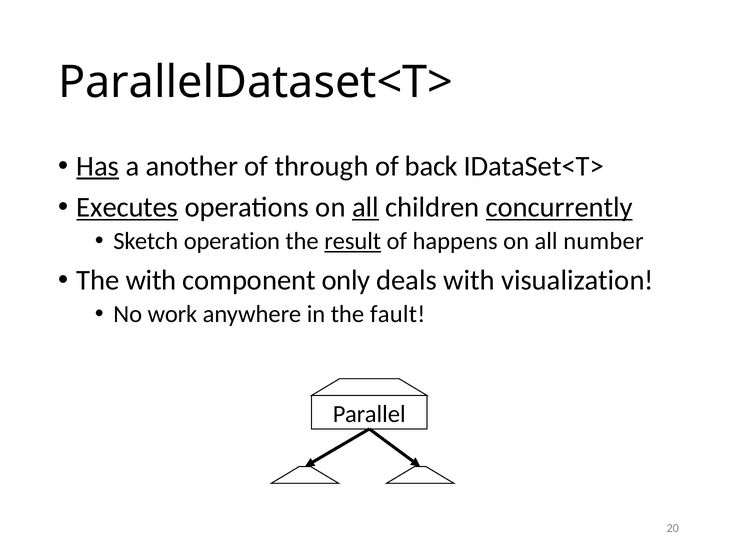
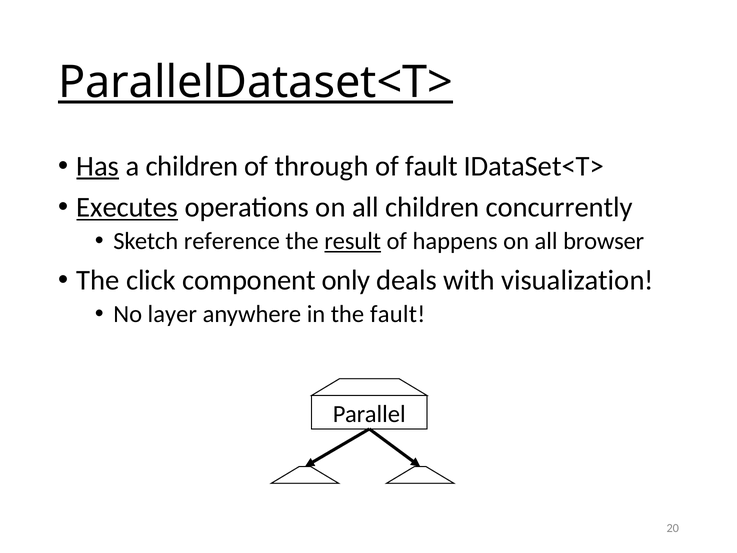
ParallelDataset<T> underline: none -> present (256, 83)
a another: another -> children (192, 166)
of back: back -> fault (431, 166)
all underline: present -> none (365, 207)
concurrently underline: present -> none (559, 207)
operation: operation -> reference (232, 241)
number: number -> browser (604, 241)
The with: with -> click (151, 280)
work: work -> layer (172, 314)
